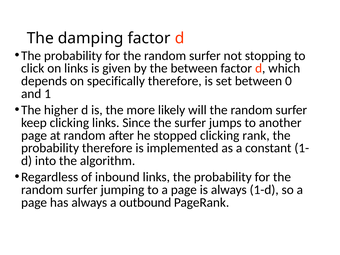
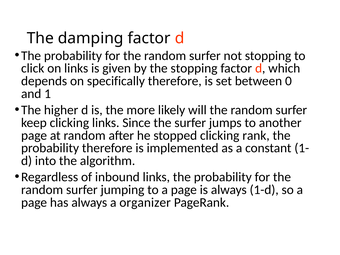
the between: between -> stopping (194, 68)
outbound: outbound -> organizer (145, 202)
